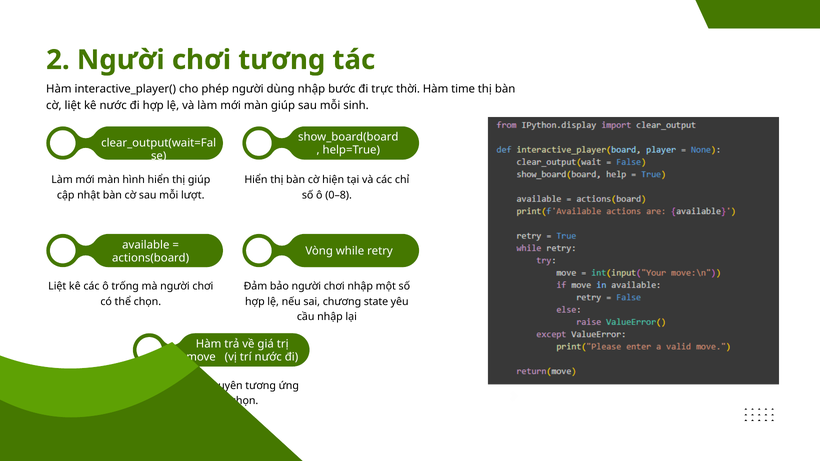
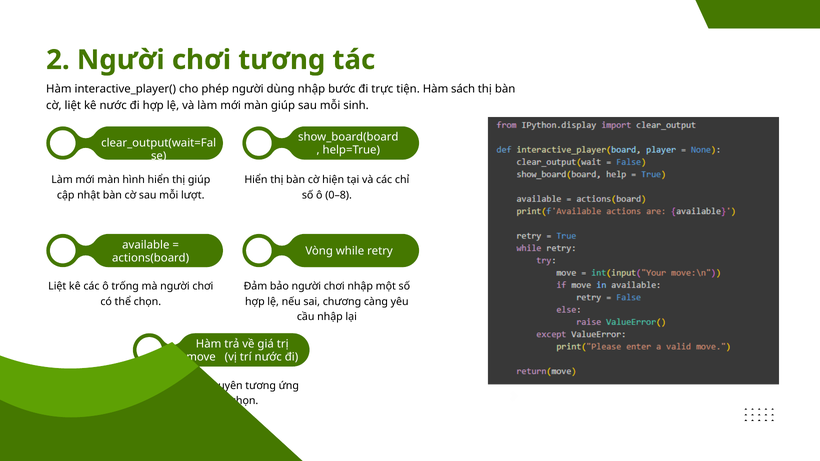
thời: thời -> tiện (408, 89)
time: time -> sách (463, 89)
state: state -> càng (376, 302)
